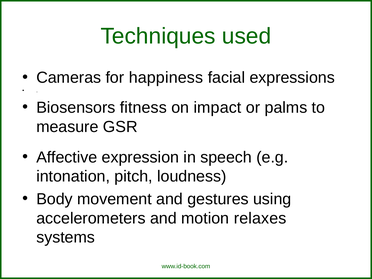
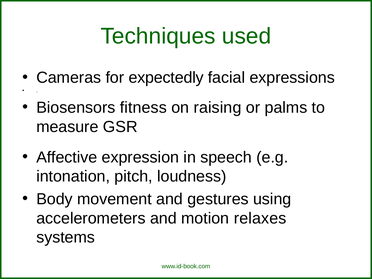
happiness: happiness -> expectedly (166, 78)
impact: impact -> raising (217, 107)
